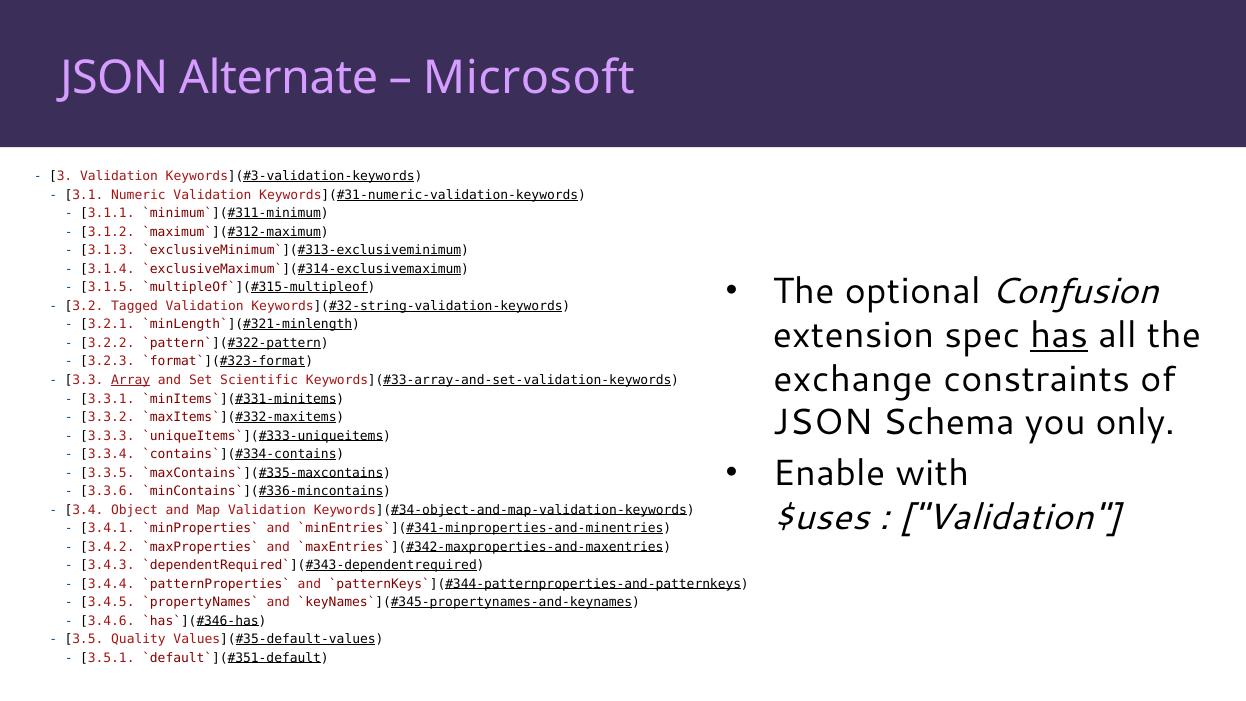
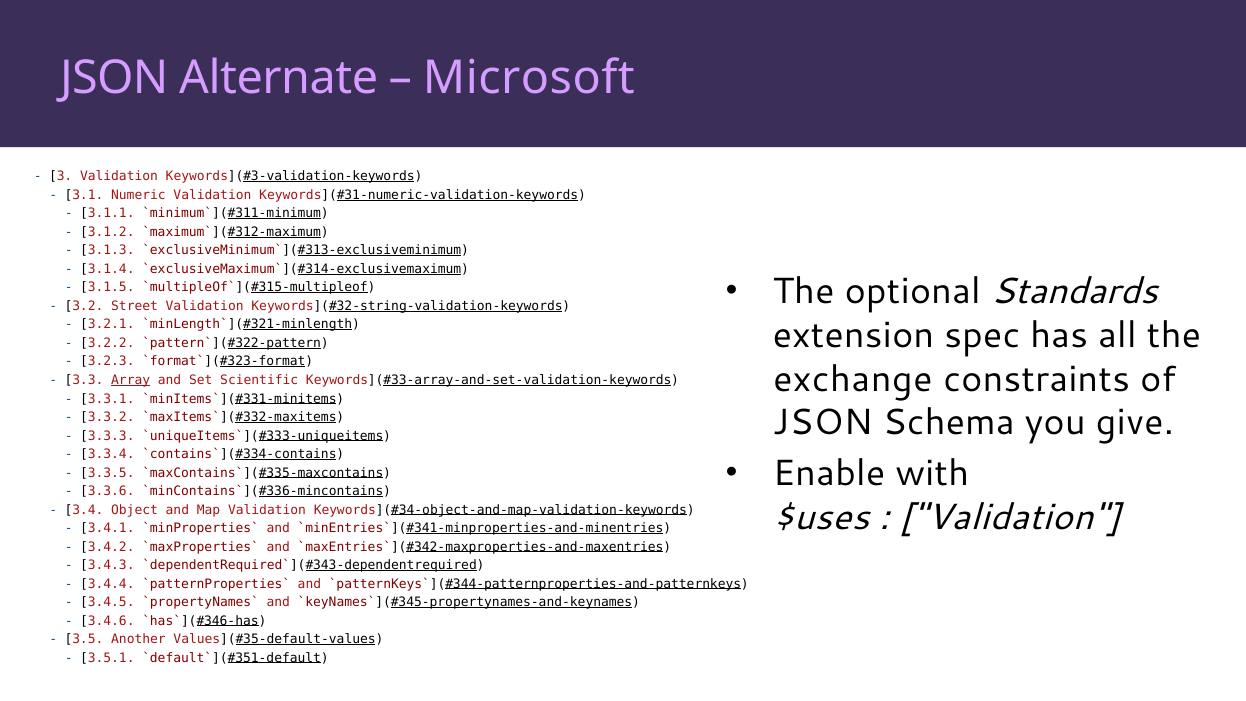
Confusion: Confusion -> Standards (1074, 292)
Tagged: Tagged -> Street (135, 306)
has underline: present -> none (1059, 335)
only: only -> give (1135, 423)
Quality: Quality -> Another (138, 639)
